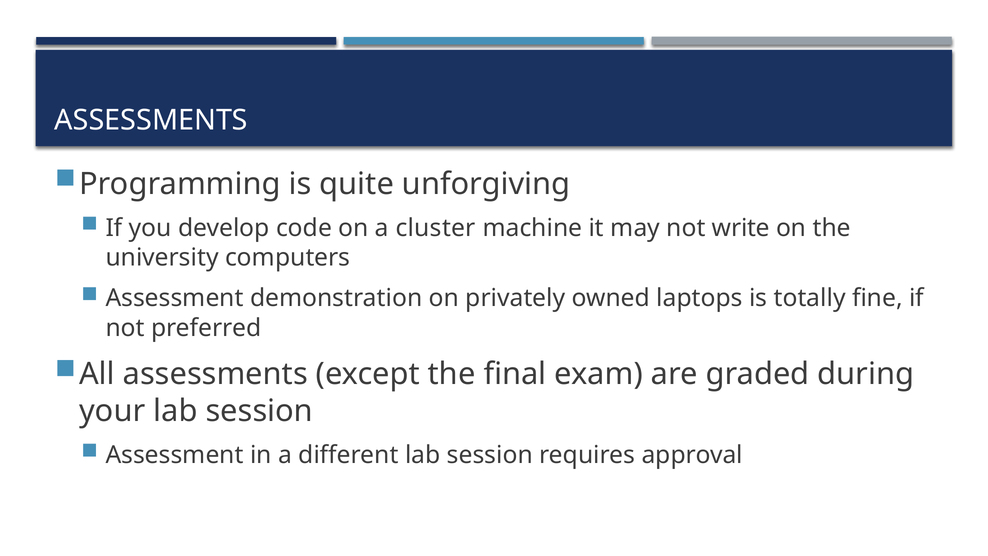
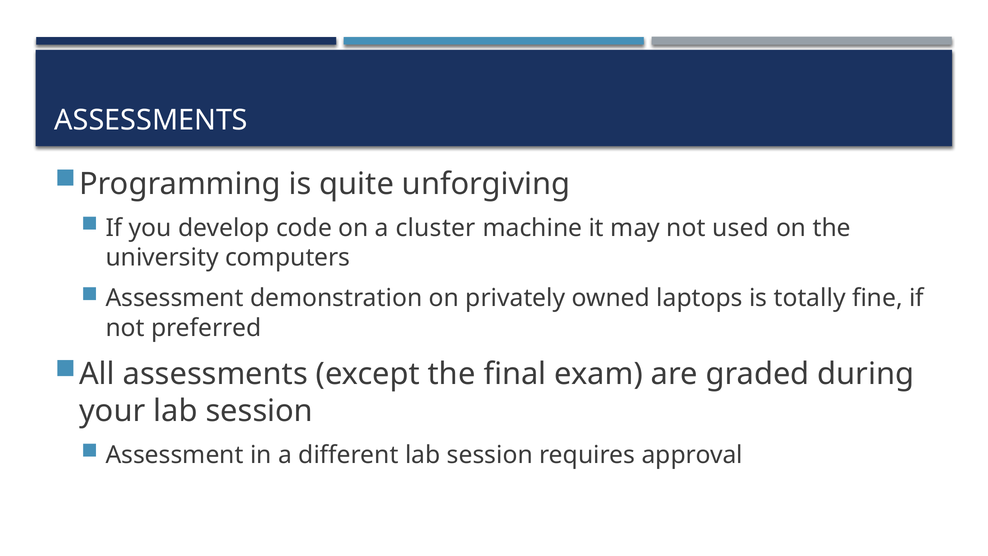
write: write -> used (741, 228)
